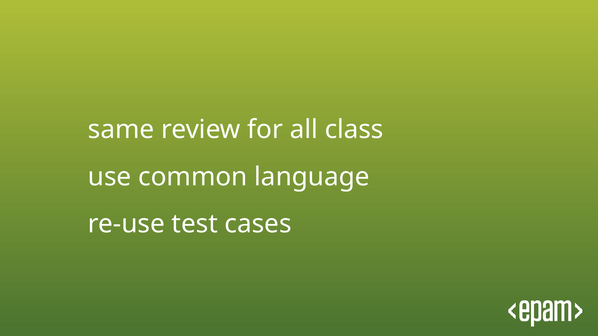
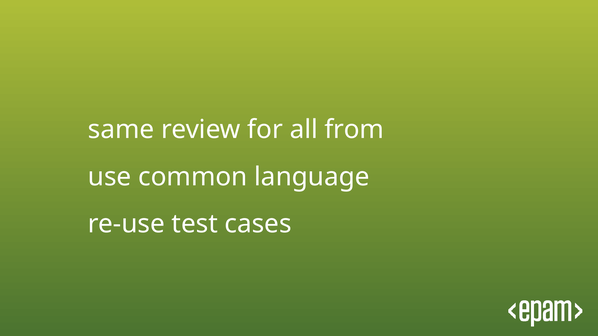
class: class -> from (354, 130)
